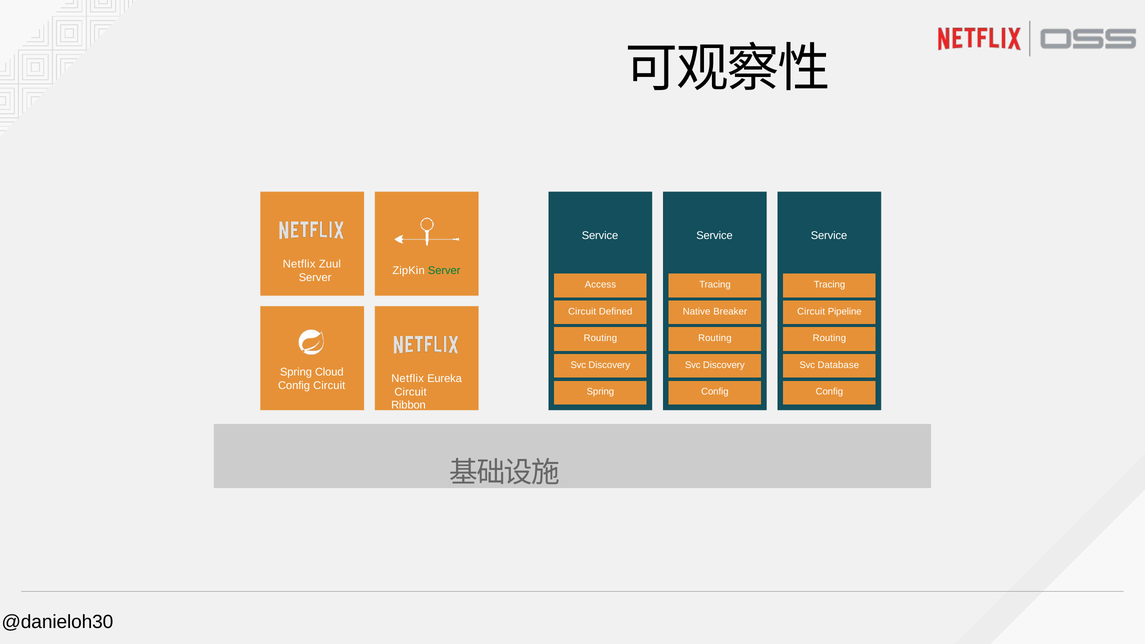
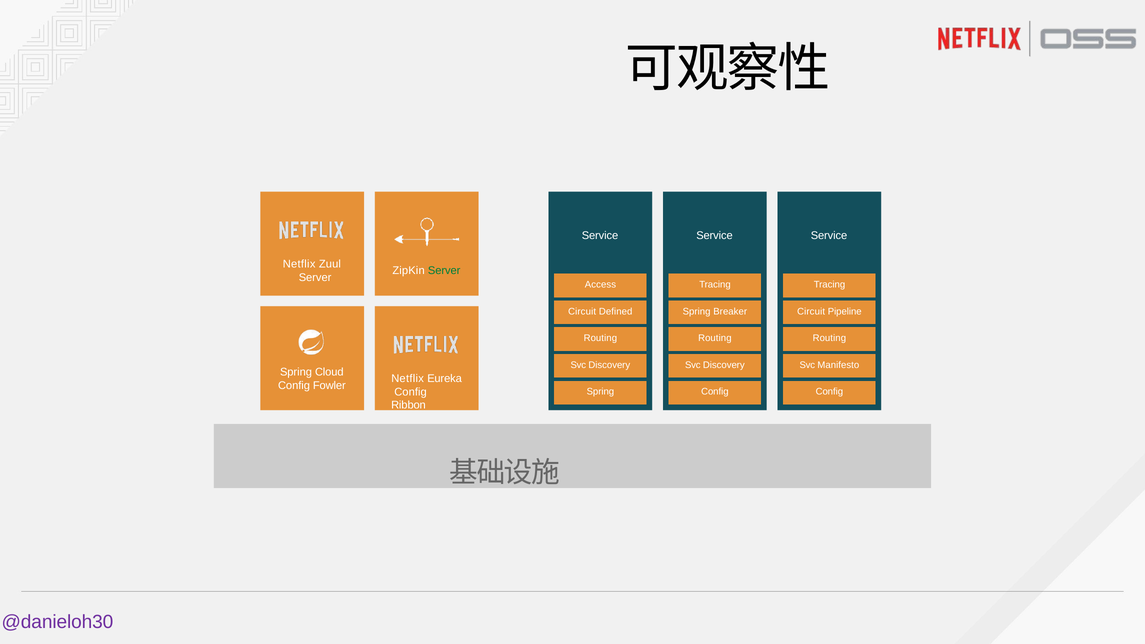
Native: Native -> Spring (697, 311)
Database: Database -> Manifesto (838, 365)
Config Circuit: Circuit -> Fowler (329, 385)
Circuit: Circuit -> Config (411, 392)
@danieloh30 colour: black -> purple (57, 622)
